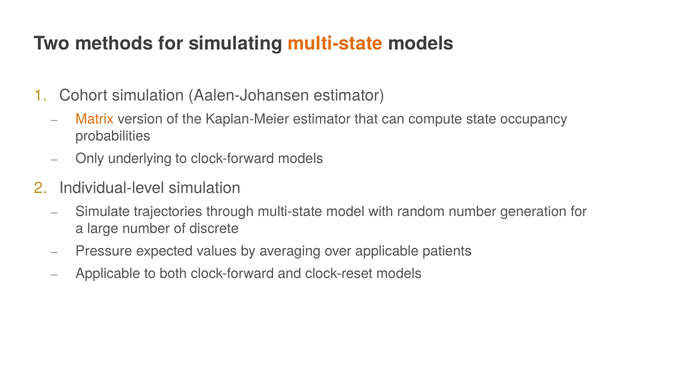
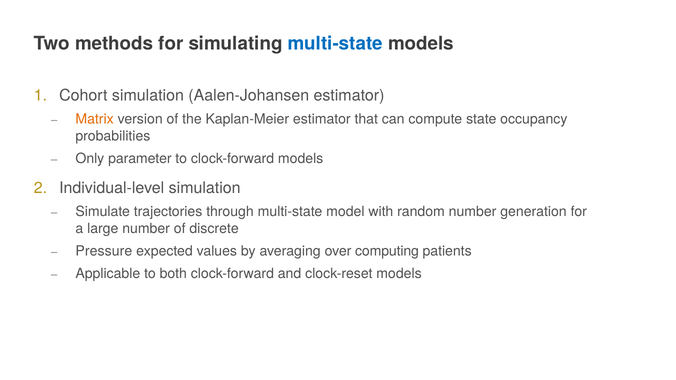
multi-state colour: orange -> blue (335, 44)
underlying: underlying -> parameter (140, 159)
over applicable: applicable -> computing (387, 251)
